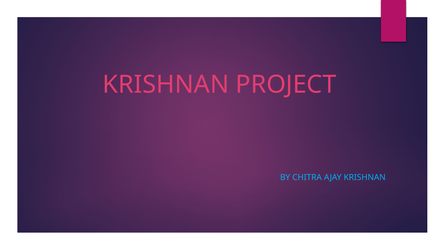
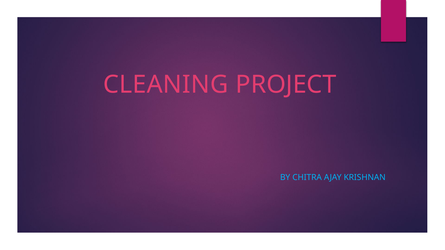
KRISHNAN: KRISHNAN -> CLEANING (166, 85)
